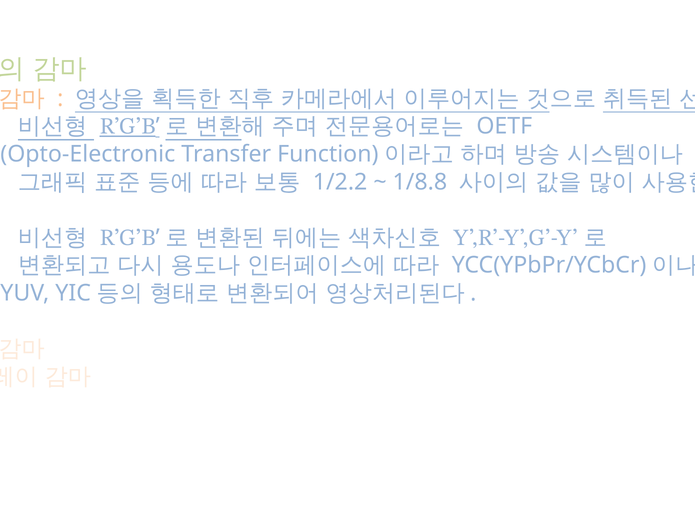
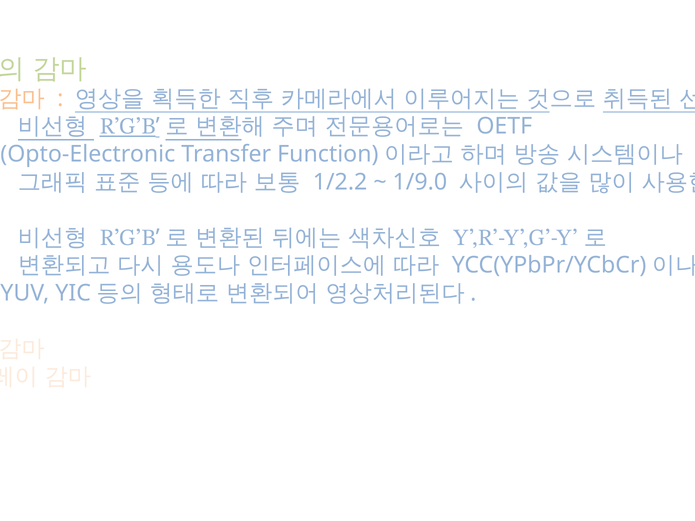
1/8.8: 1/8.8 -> 1/9.0 (420, 182)
